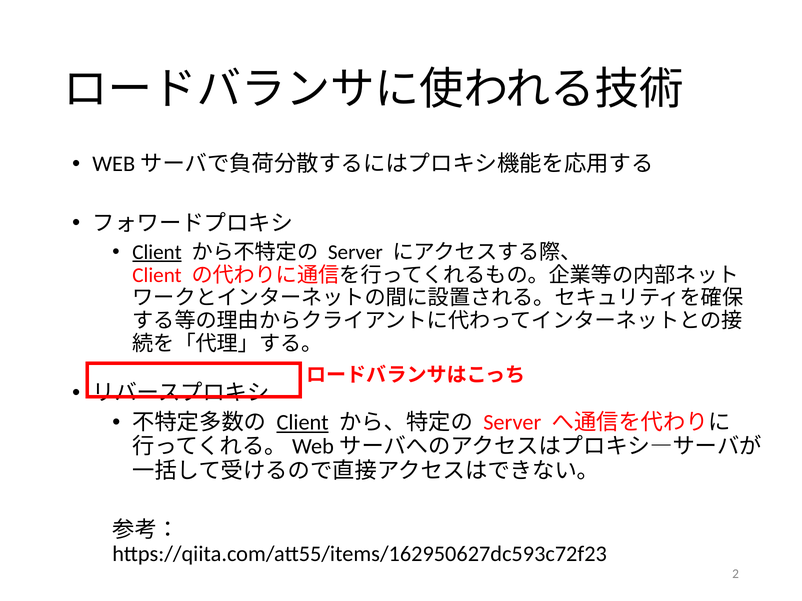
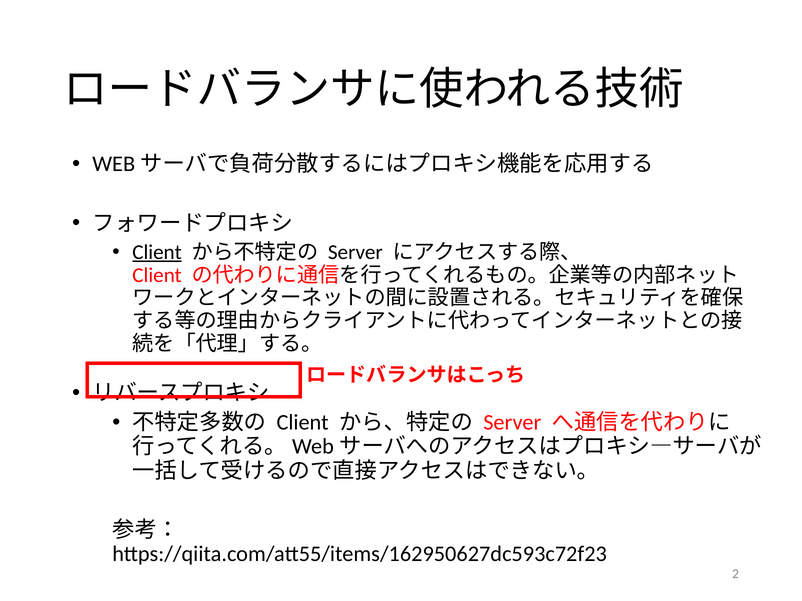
Client underline: present -> none (303, 423)
